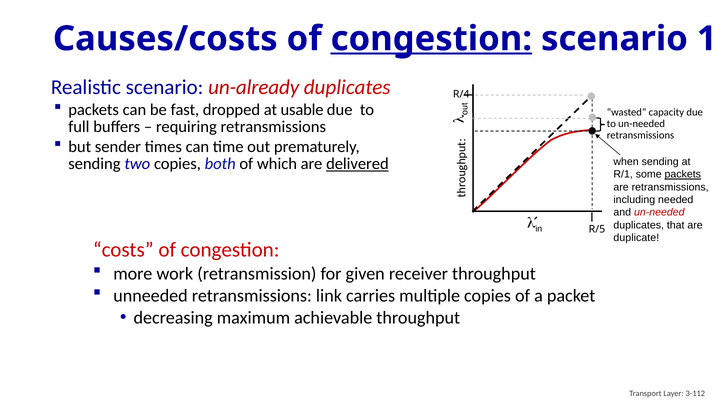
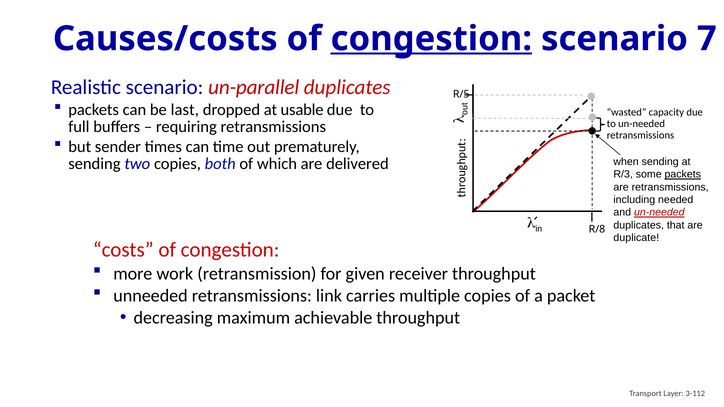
1: 1 -> 7 (707, 39)
un-already: un-already -> un-parallel (254, 87)
R/4: R/4 -> R/5 (461, 94)
fast: fast -> last (185, 110)
delivered underline: present -> none (357, 164)
R/1: R/1 -> R/3 (623, 175)
un-needed underline: none -> present (659, 213)
R/5: R/5 -> R/8 (597, 229)
